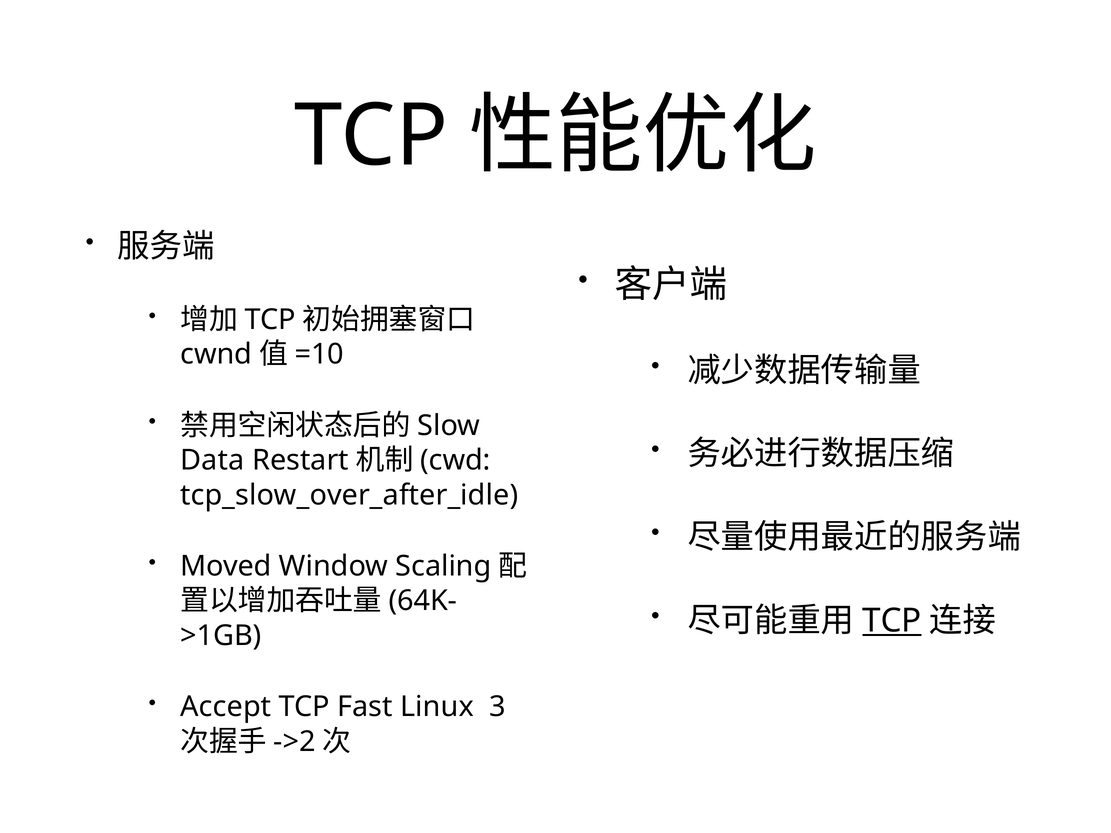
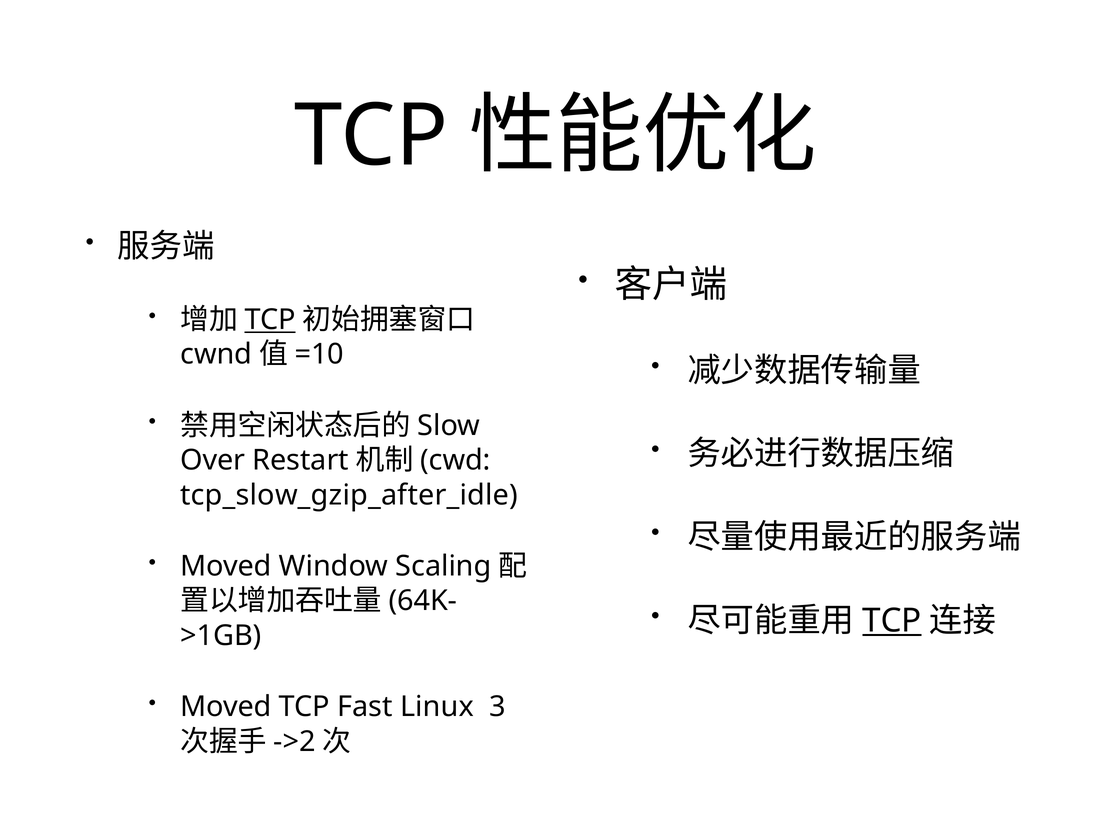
TCP underline: none -> present (270, 320)
Data: Data -> Over (213, 461)
tcp_slow_over_after_idle: tcp_slow_over_after_idle -> tcp_slow_gzip_after_idle (349, 495)
Accept: Accept -> Moved (226, 707)
